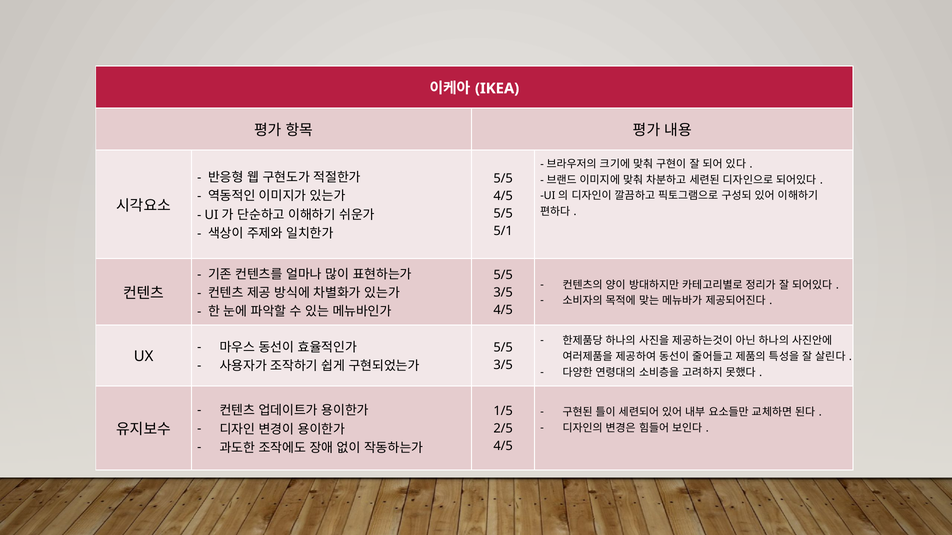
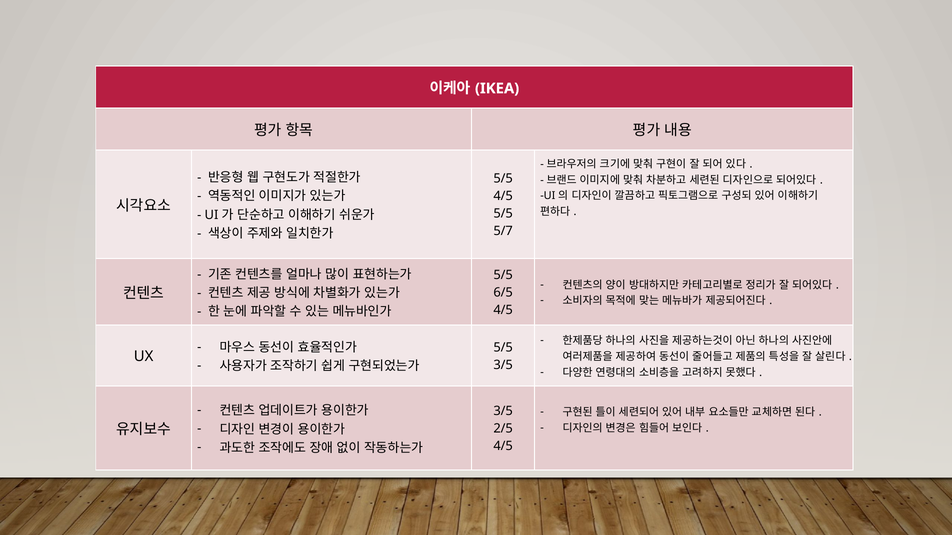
5/1: 5/1 -> 5/7 (503, 231)
3/5: 3/5 -> 6/5 (503, 293)
1/5: 1/5 -> 3/5 (503, 412)
